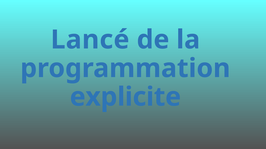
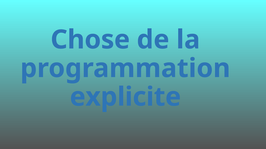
Lancé: Lancé -> Chose (90, 40)
